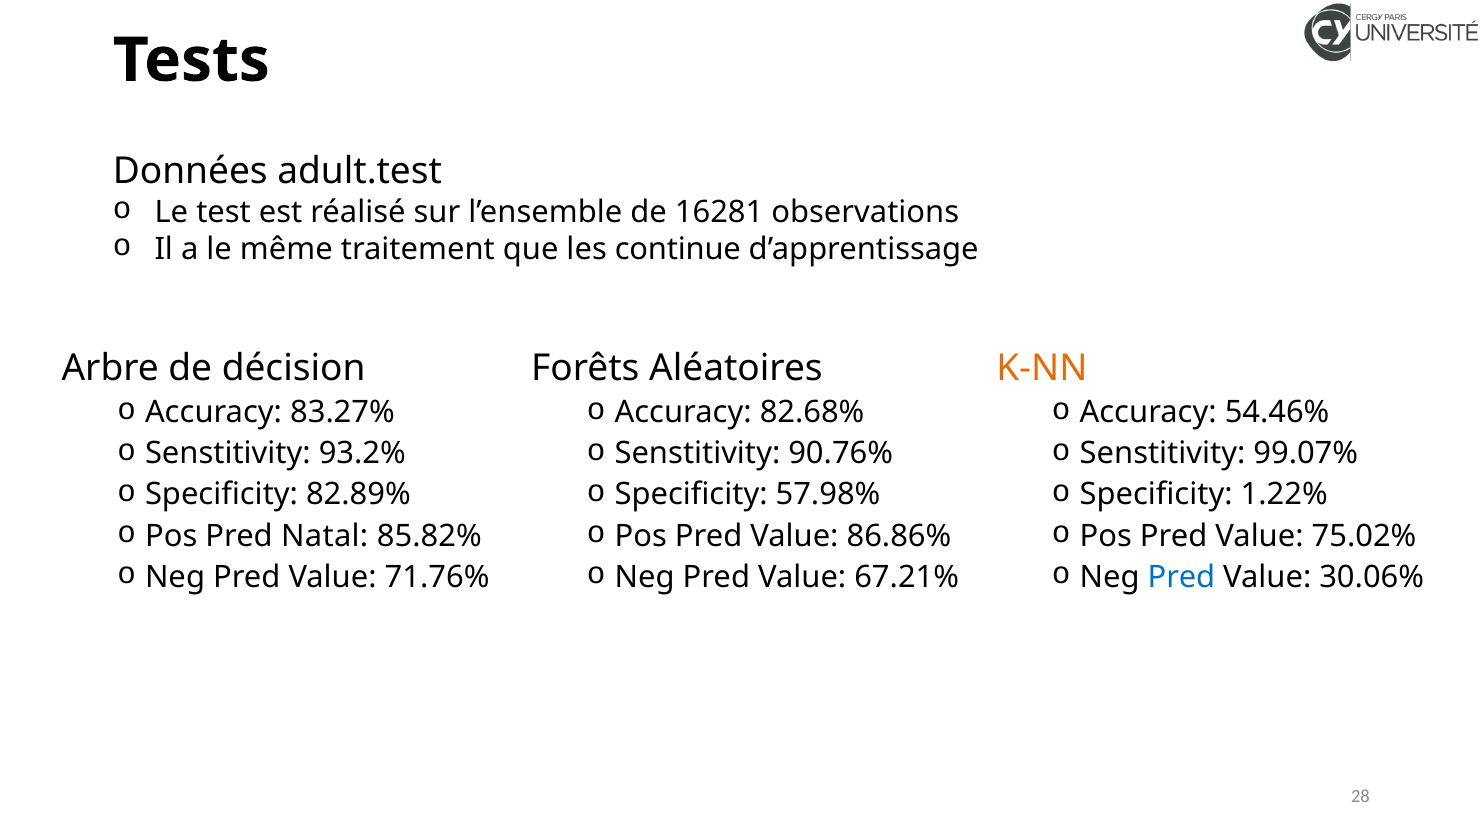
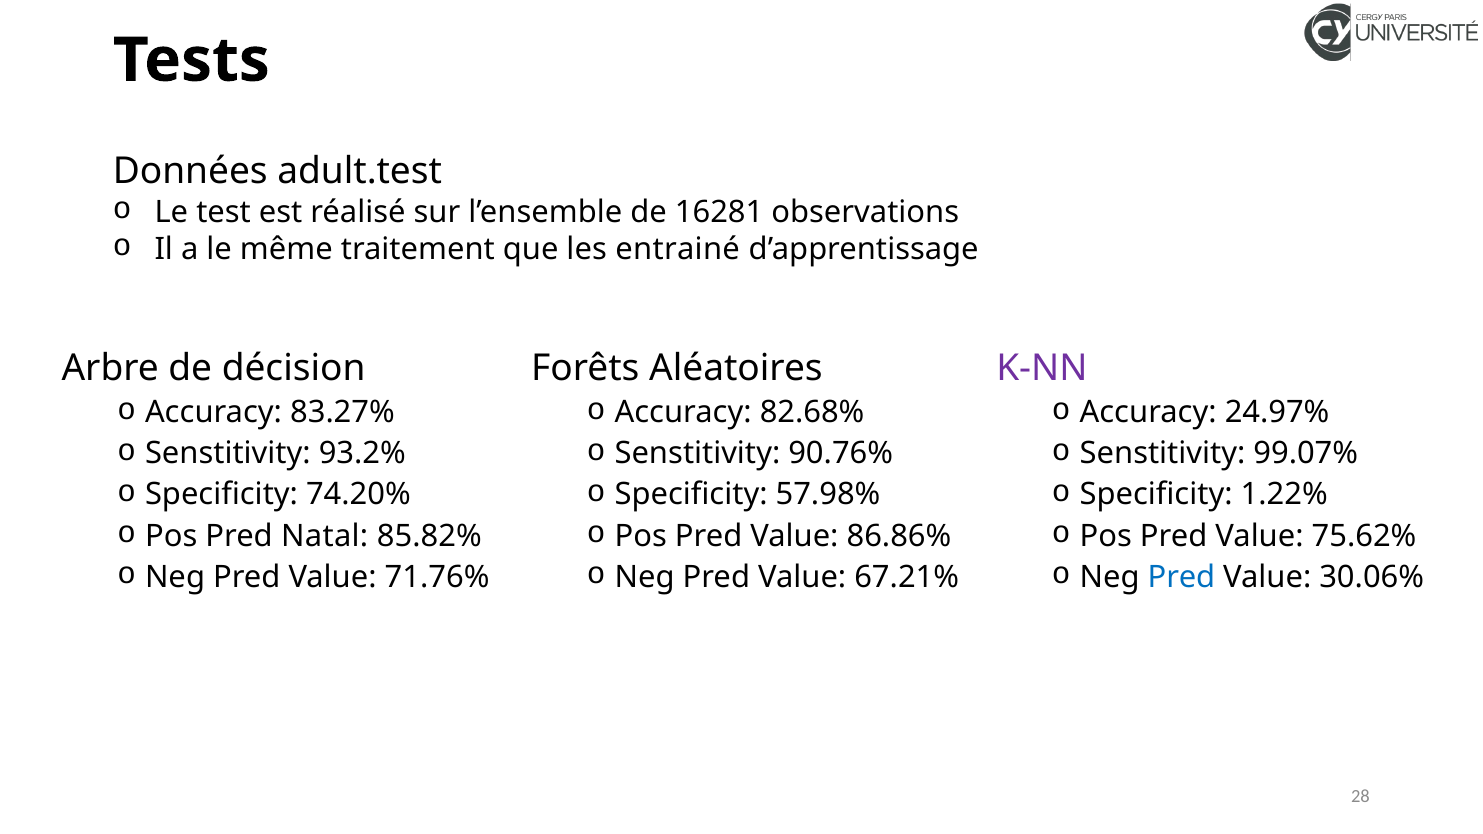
continue: continue -> entrainé (678, 249)
K-NN colour: orange -> purple (1042, 368)
54.46%: 54.46% -> 24.97% (1277, 413)
82.89%: 82.89% -> 74.20% (358, 495)
75.02%: 75.02% -> 75.62% (1364, 536)
